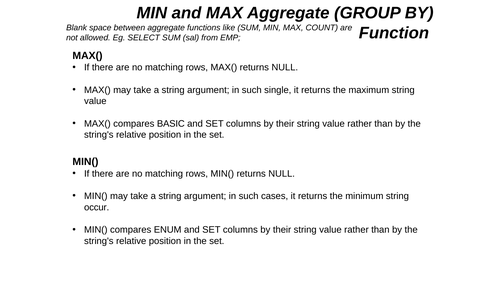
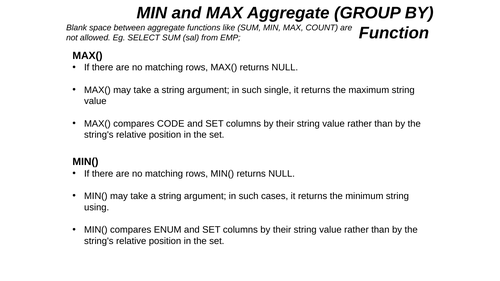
BASIC: BASIC -> CODE (171, 124)
occur: occur -> using (97, 208)
